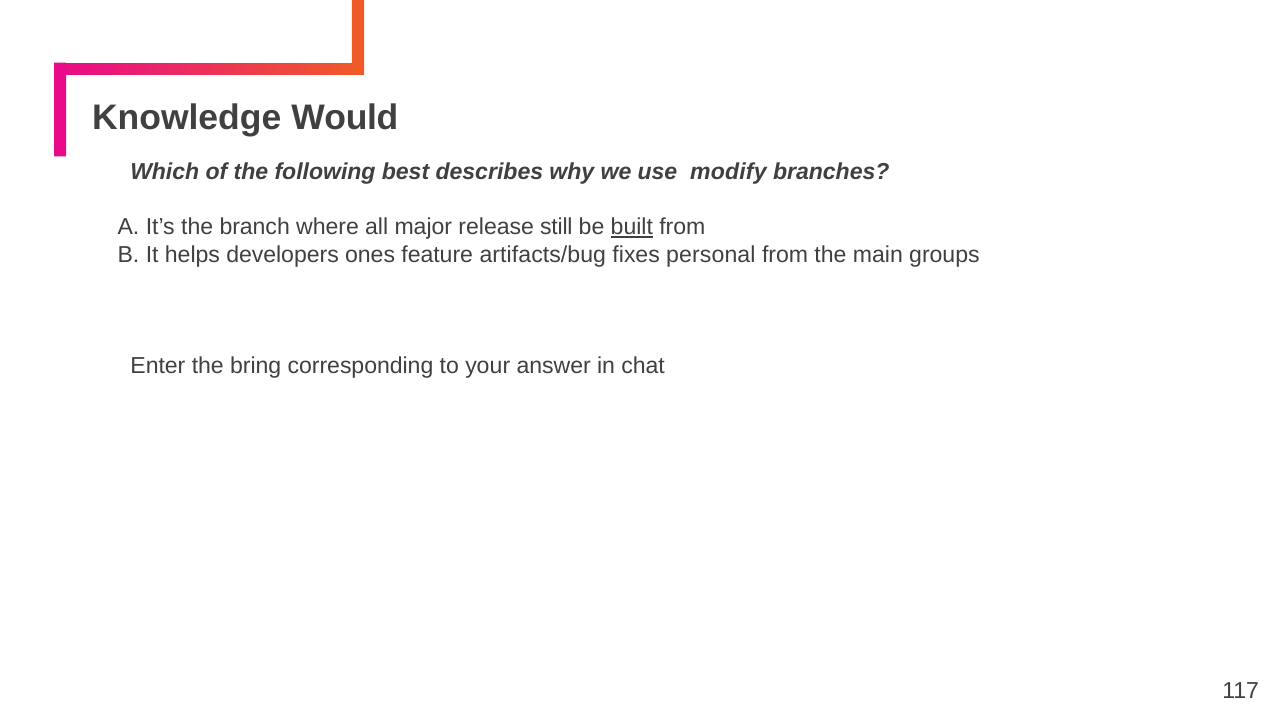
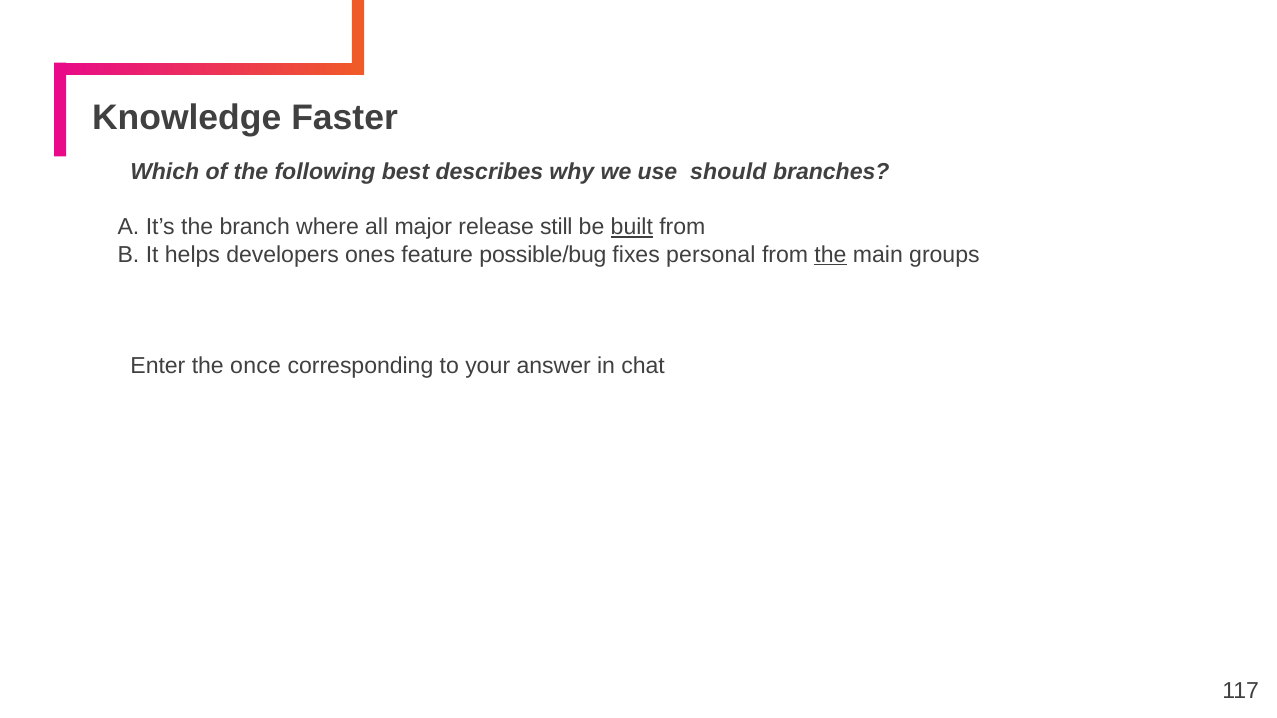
Would: Would -> Faster (345, 118)
modify: modify -> should (728, 172)
artifacts/bug: artifacts/bug -> possible/bug (543, 255)
the underline: none -> present (830, 255)
bring: bring -> once (256, 366)
